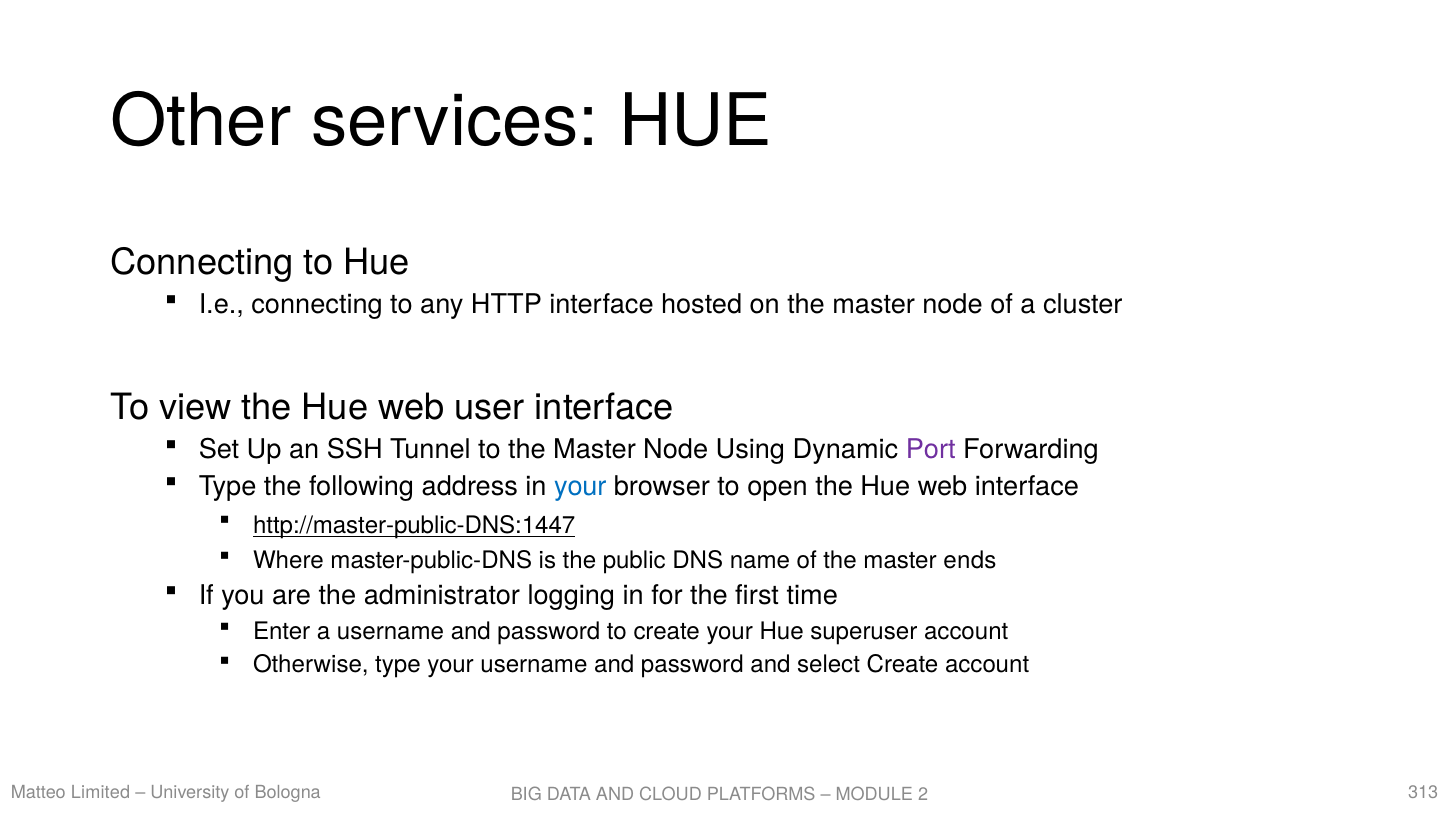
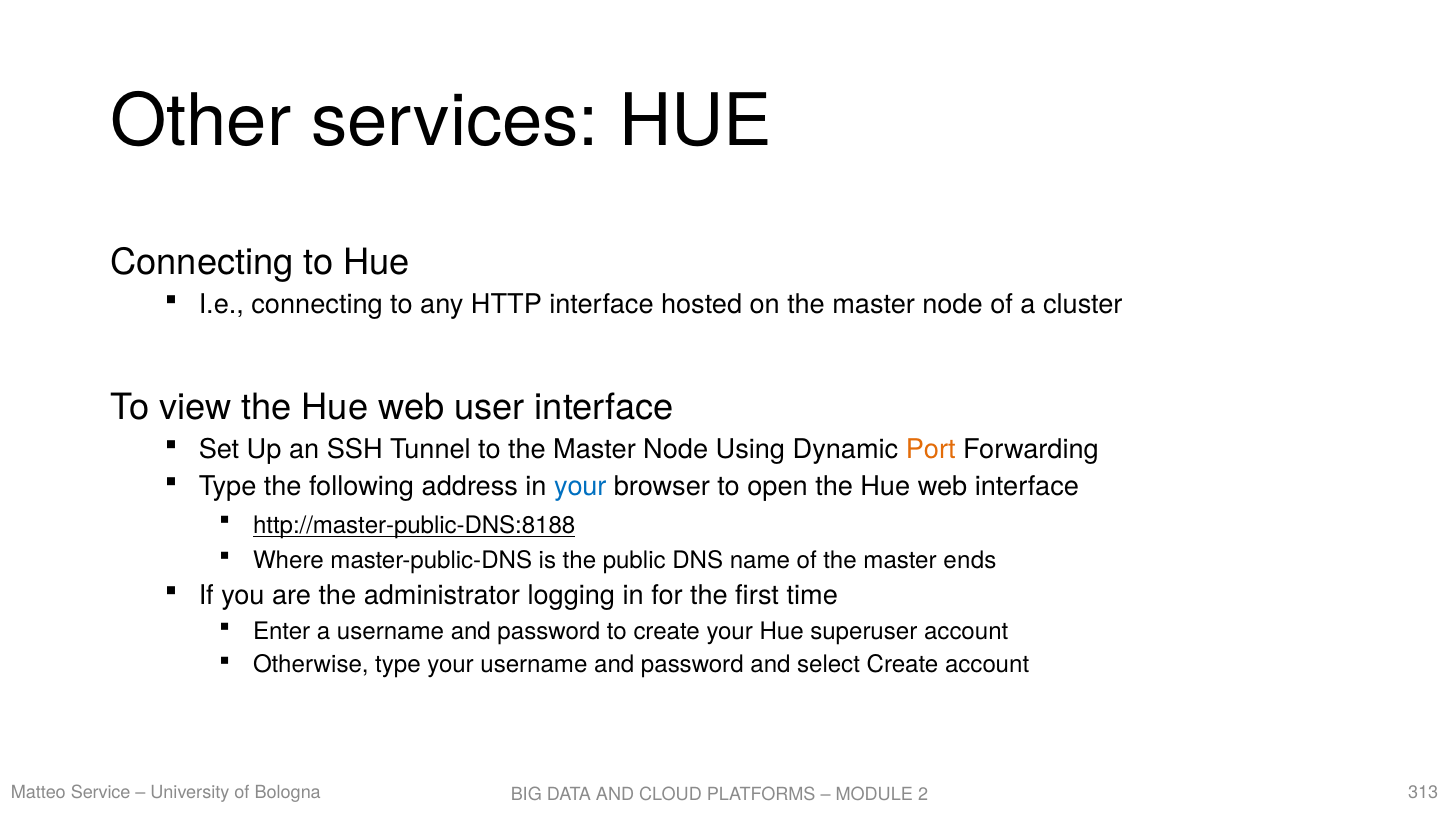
Port colour: purple -> orange (931, 450)
http://master-public-DNS:1447: http://master-public-DNS:1447 -> http://master-public-DNS:8188 (414, 525)
Limited: Limited -> Service (101, 793)
